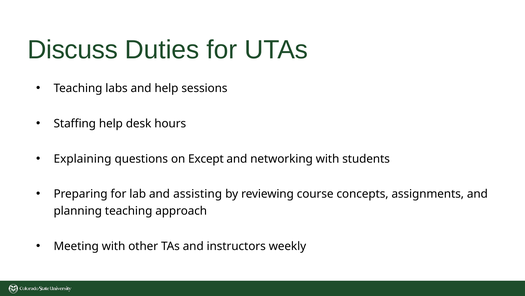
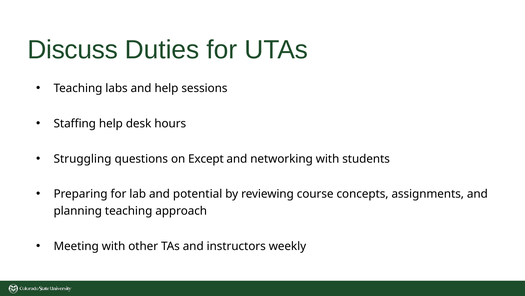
Explaining: Explaining -> Struggling (83, 158)
assisting: assisting -> potential (198, 194)
